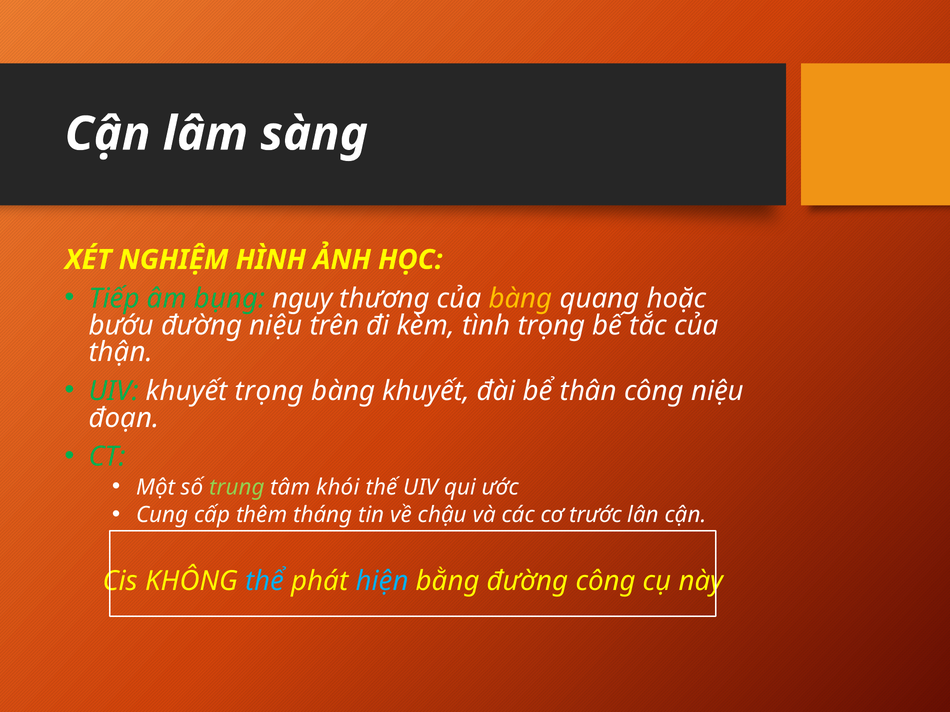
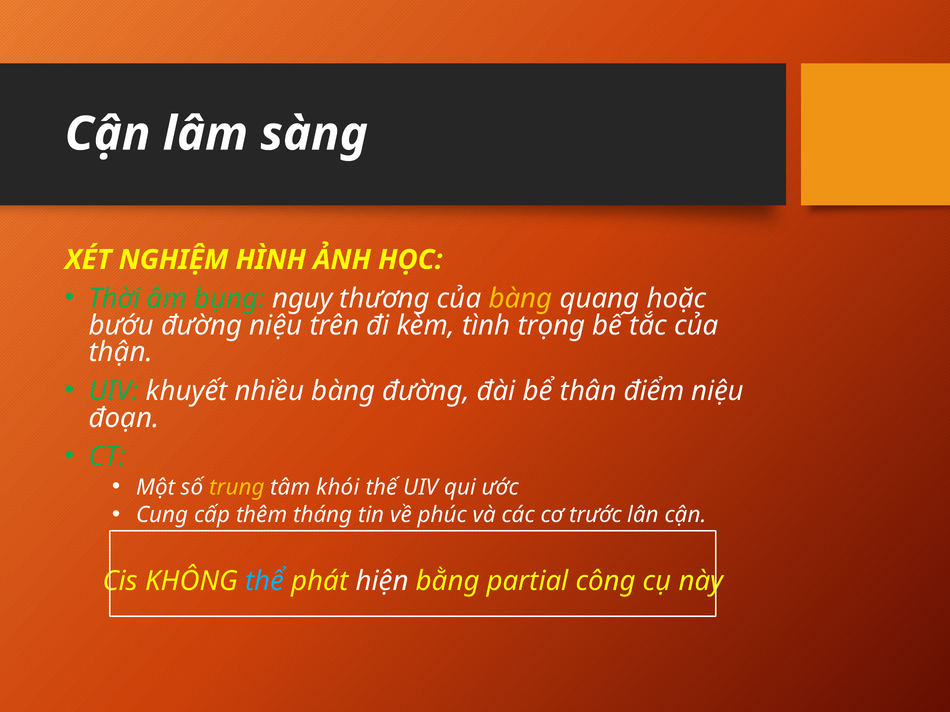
Tiếp: Tiếp -> Thời (114, 299)
khuyết trọng: trọng -> nhiều (270, 391)
bàng khuyết: khuyết -> đường (426, 391)
thân công: công -> điểm (654, 391)
trung colour: light green -> yellow (237, 488)
chậu: chậu -> phúc (442, 515)
hiện colour: light blue -> white (382, 581)
bằng đường: đường -> partial (528, 581)
